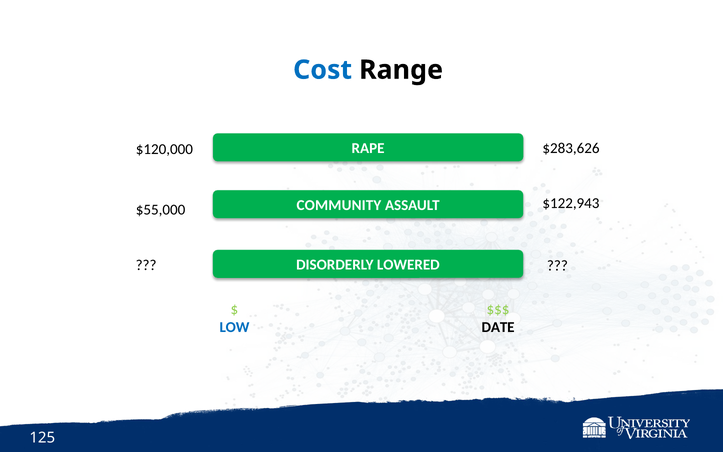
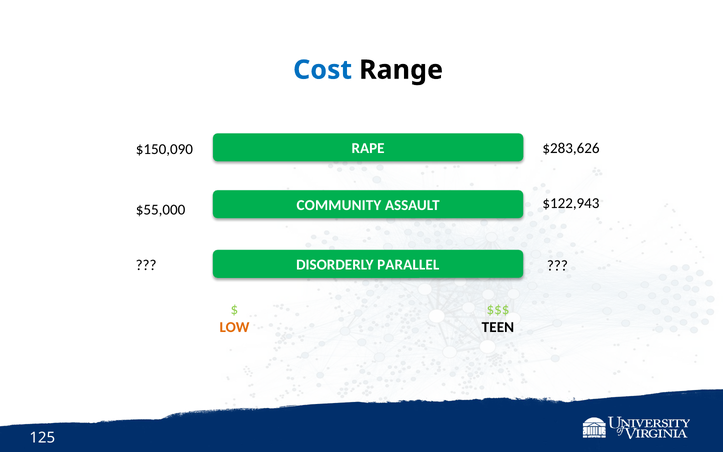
$120,000: $120,000 -> $150,090 (164, 149)
LOWERED: LOWERED -> PARALLEL (408, 265)
LOW colour: blue -> orange (234, 327)
DATE: DATE -> TEEN (498, 327)
